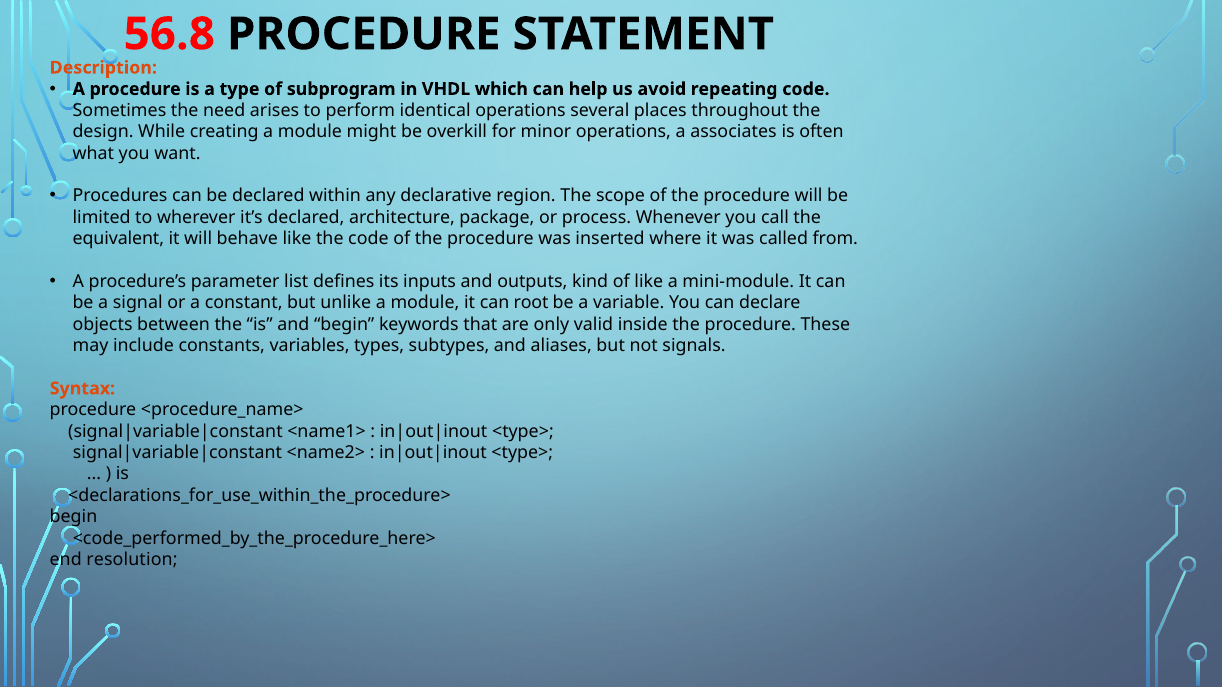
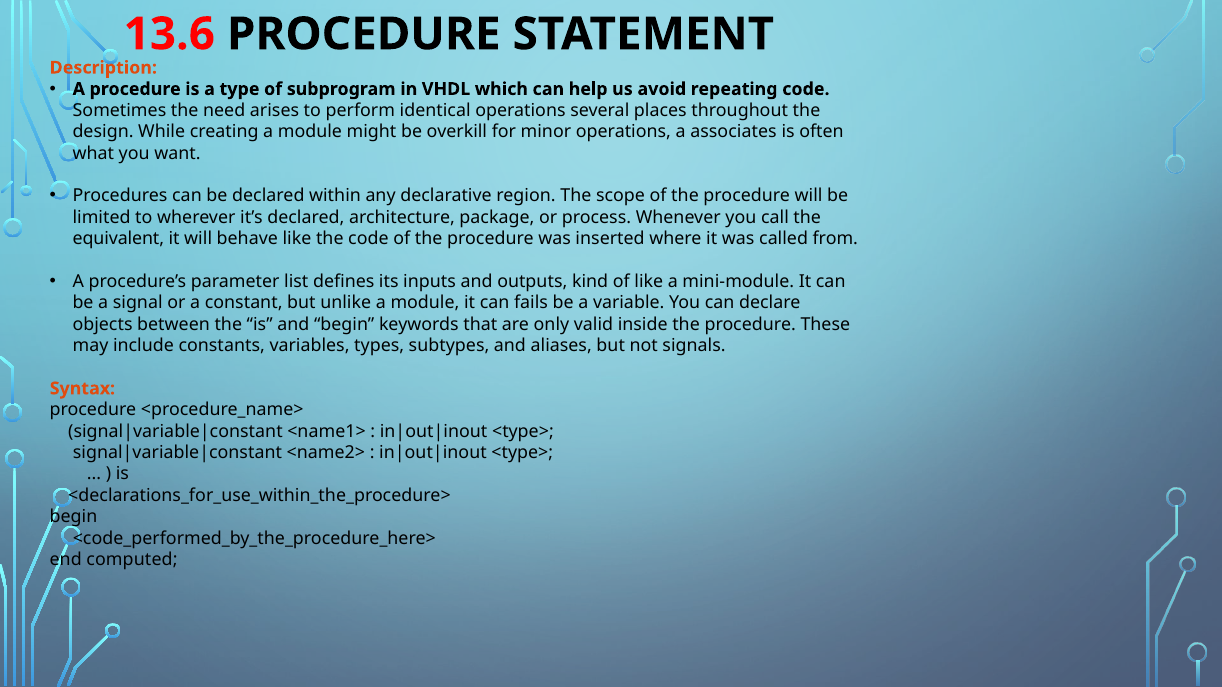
56.8: 56.8 -> 13.6 (169, 34)
root: root -> fails (531, 303)
resolution: resolution -> computed (132, 560)
